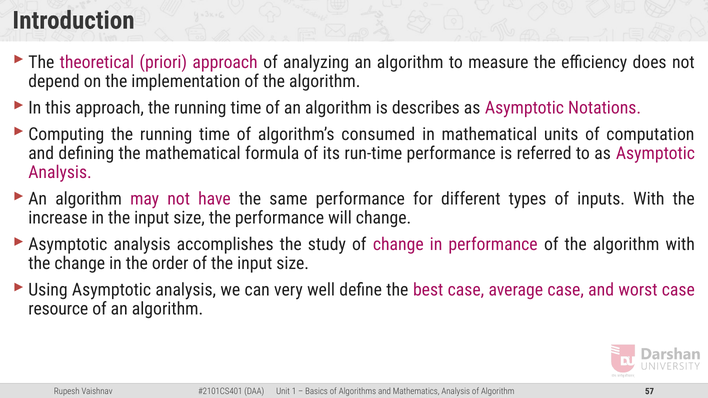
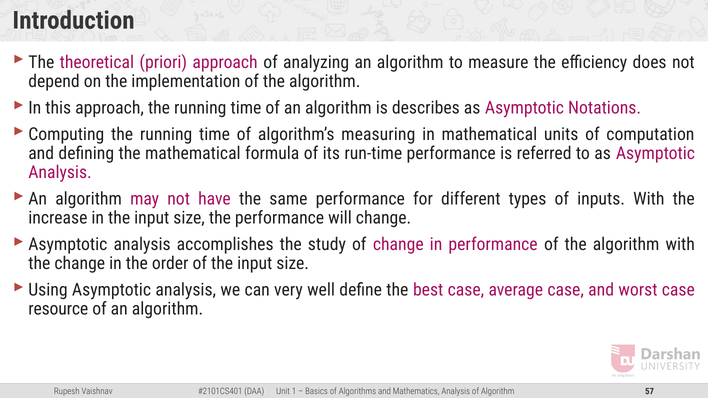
consumed: consumed -> measuring (378, 134)
